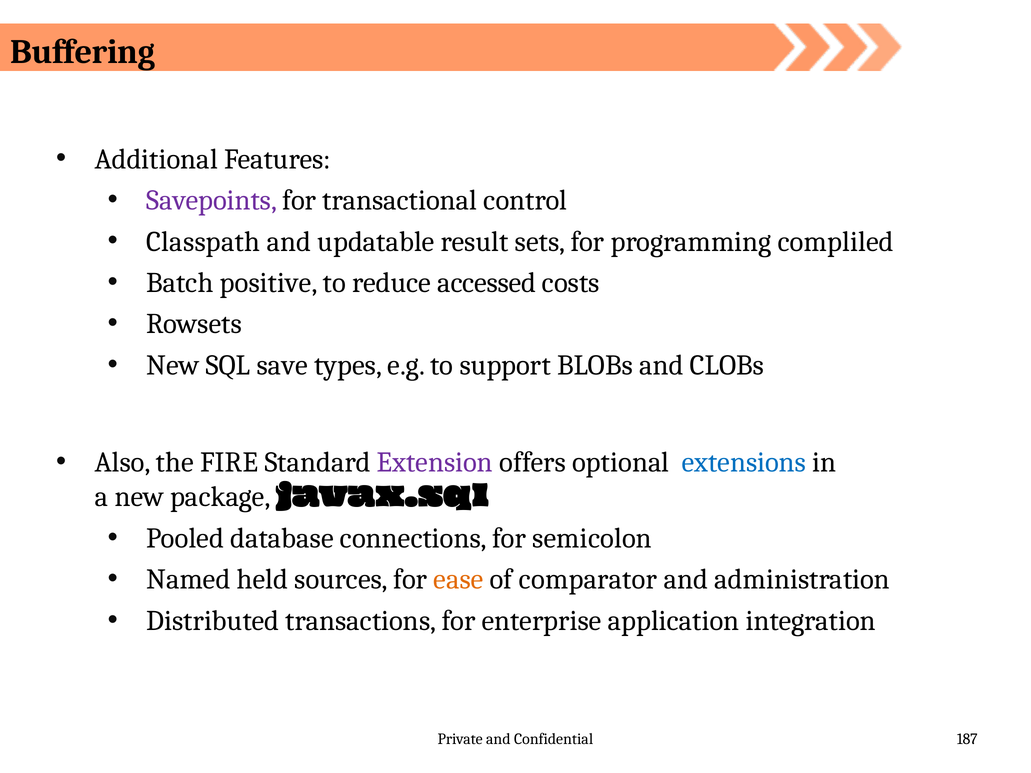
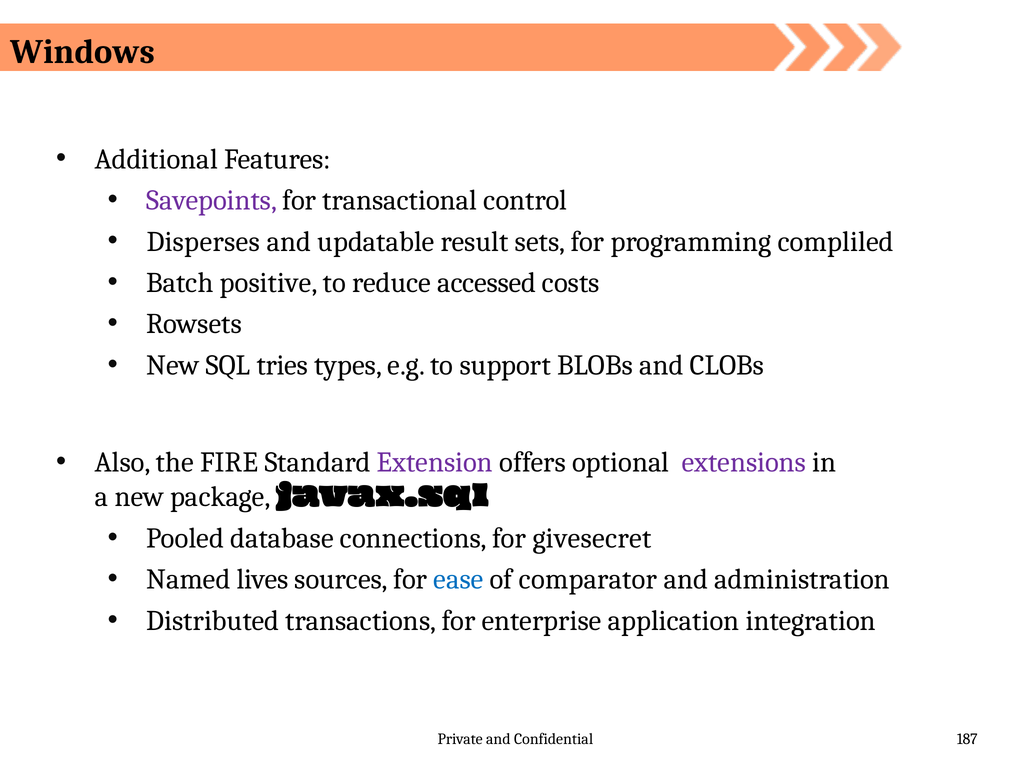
Buffering: Buffering -> Windows (82, 52)
Classpath: Classpath -> Disperses (203, 242)
save: save -> tries (282, 365)
extensions colour: blue -> purple (744, 463)
semicolon: semicolon -> givesecret (592, 538)
held: held -> lives (263, 580)
ease colour: orange -> blue (458, 580)
